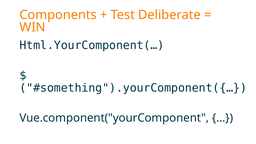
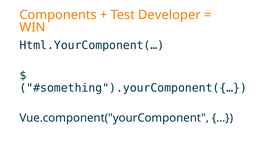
Deliberate: Deliberate -> Developer (169, 15)
